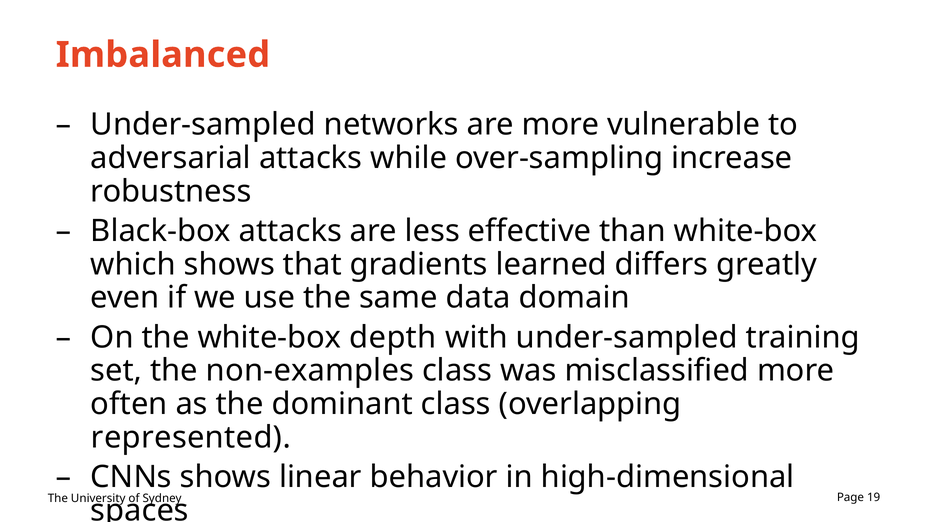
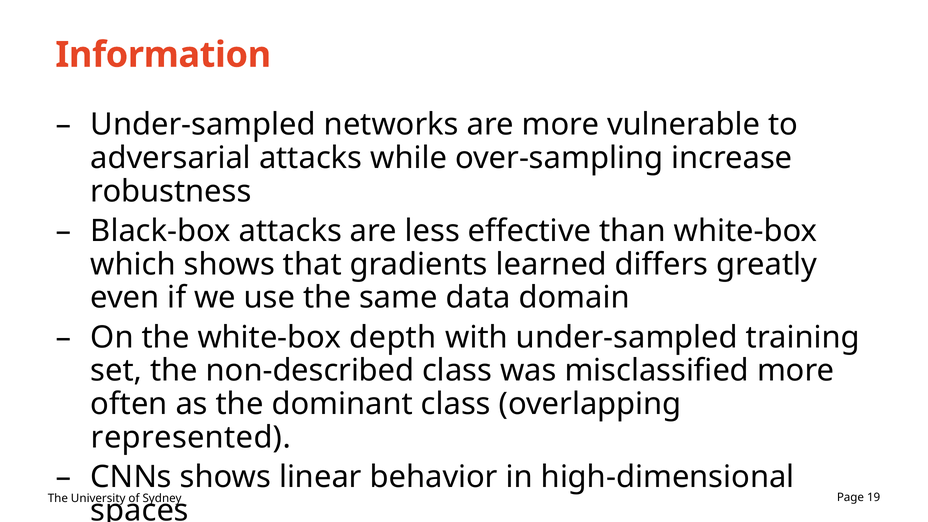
Imbalanced: Imbalanced -> Information (163, 55)
non-examples: non-examples -> non-described (310, 371)
